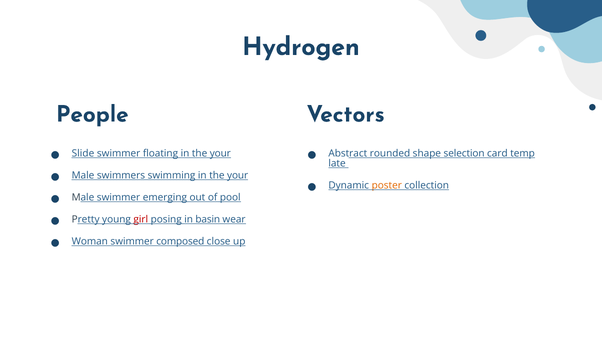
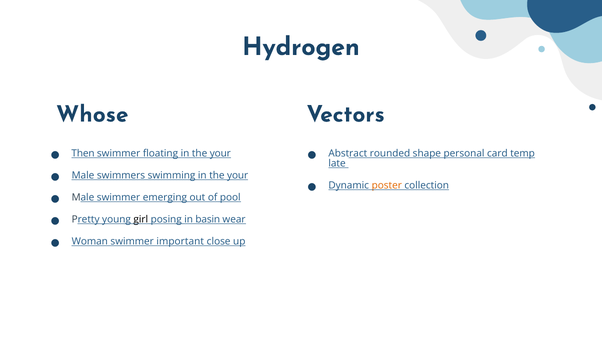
People: People -> Whose (92, 114)
Slide: Slide -> Then (83, 154)
selection: selection -> personal (464, 154)
girl colour: red -> black (141, 220)
composed: composed -> important (180, 242)
